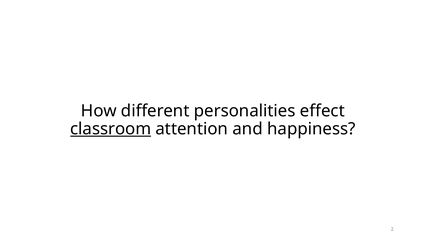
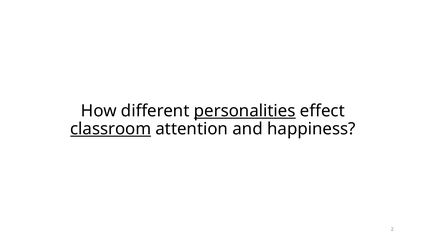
personalities underline: none -> present (245, 111)
